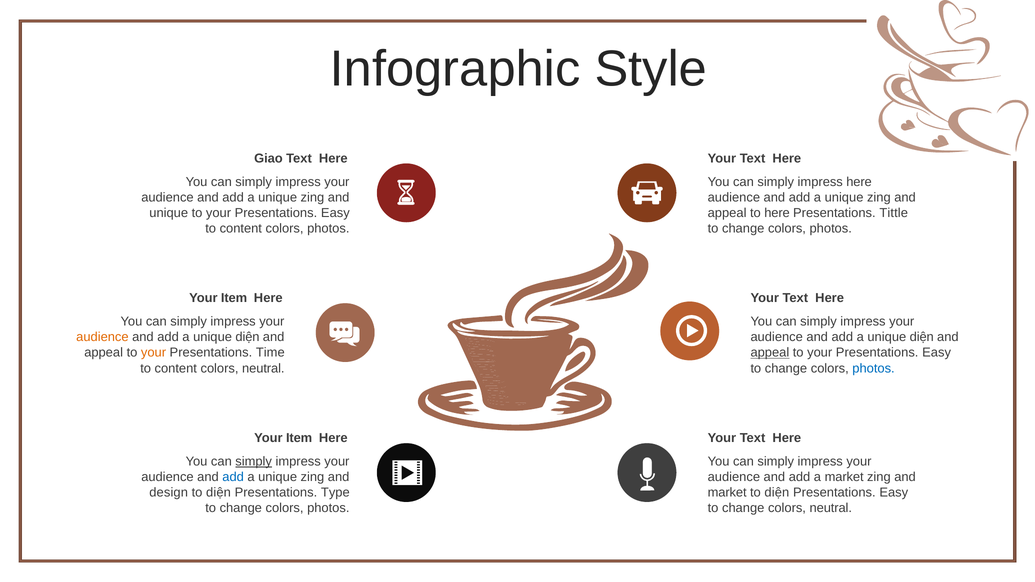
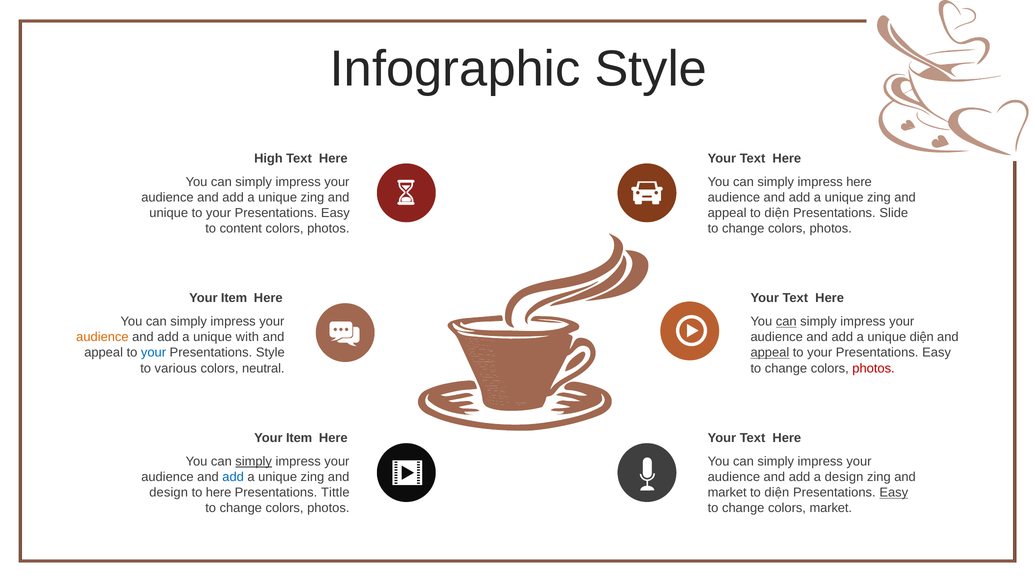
Giao: Giao -> High (268, 158)
appeal to here: here -> diện (777, 213)
Tittle: Tittle -> Slide (894, 213)
can underline: none -> present (786, 322)
diện: diện -> with (247, 337)
your colour: orange -> blue (154, 353)
Presentations Time: Time -> Style (270, 353)
content: content -> various (176, 368)
photos colour: blue -> red (874, 368)
a market: market -> design (844, 477)
diện: diện -> here (219, 493)
Type: Type -> Tittle (335, 493)
Easy underline: none -> present (894, 493)
change colors neutral: neutral -> market (831, 508)
